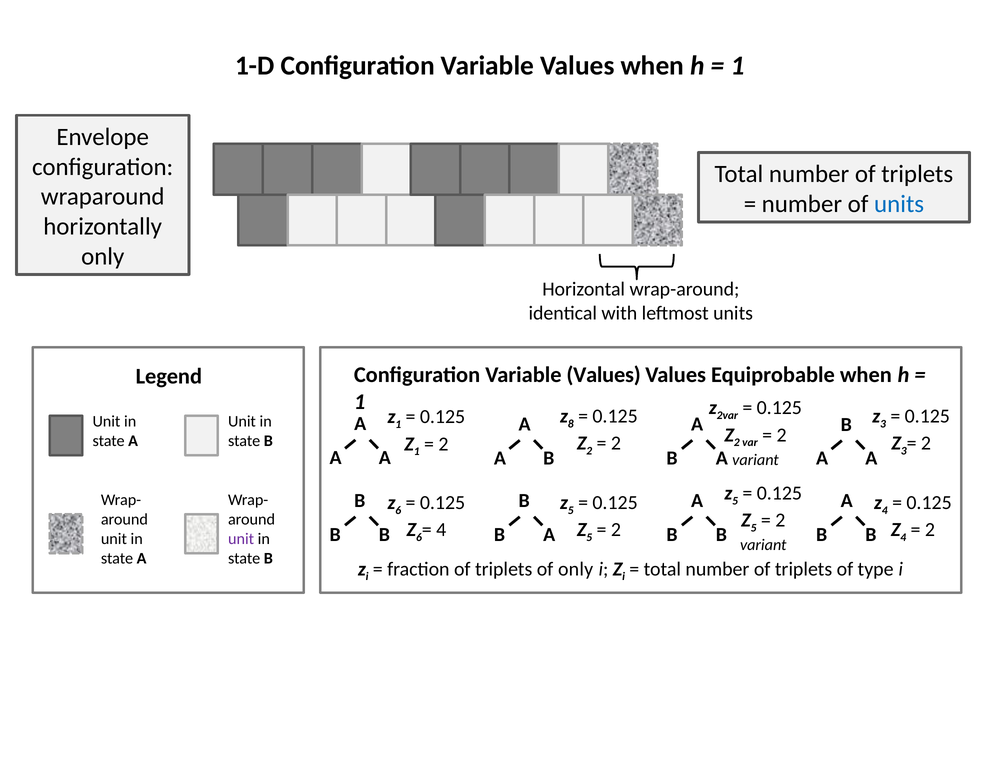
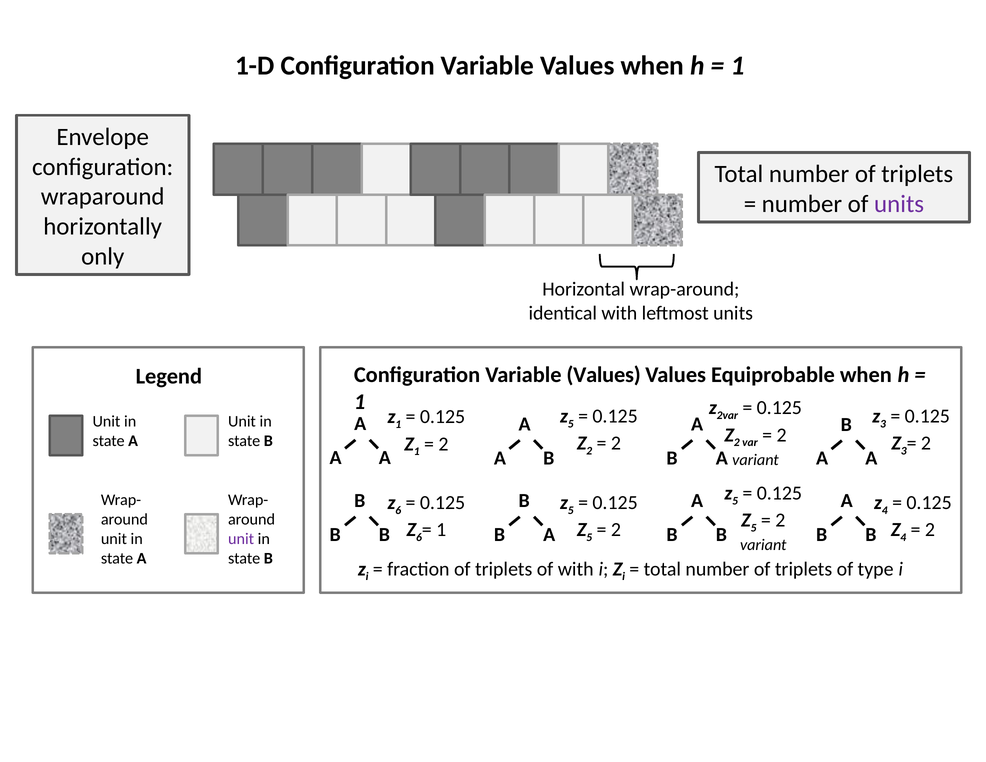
units colour: blue -> purple (899, 204)
8: 8 -> 5 (571, 424)
4: 4 -> 1 (441, 530)
of only: only -> with (576, 569)
